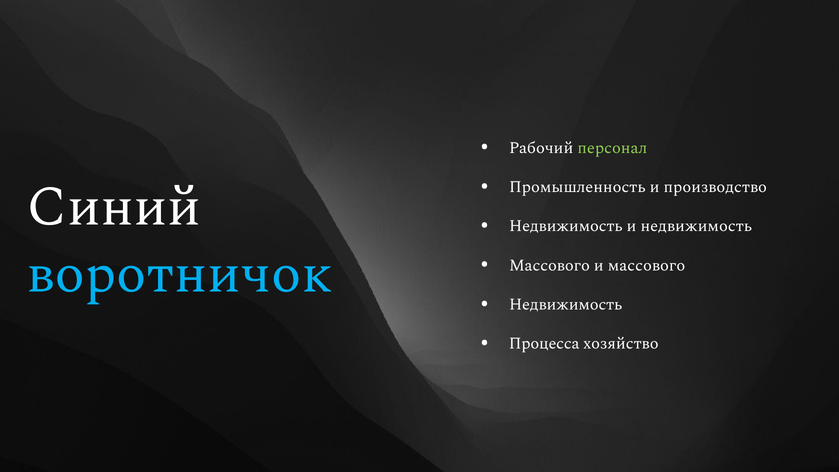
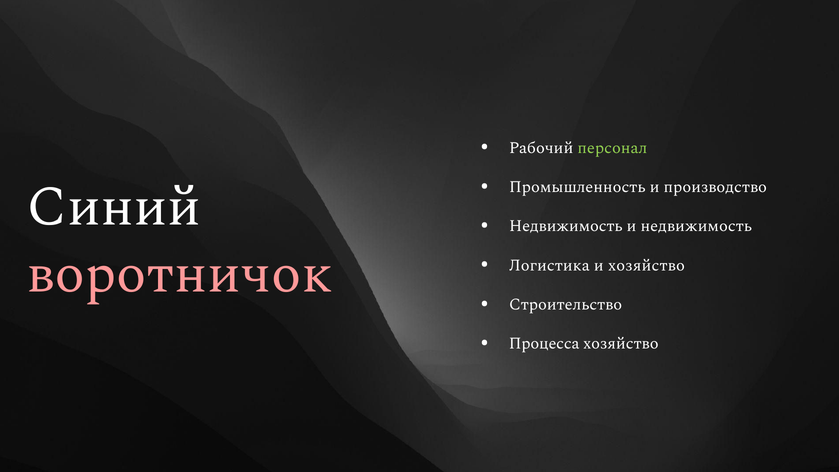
Массового: Массового -> Логистика (549, 265)
и массового: массового -> хозяйство (646, 265)
воротничок colour: light blue -> pink (180, 273)
Недвижимость: Недвижимость -> Строительство (566, 304)
